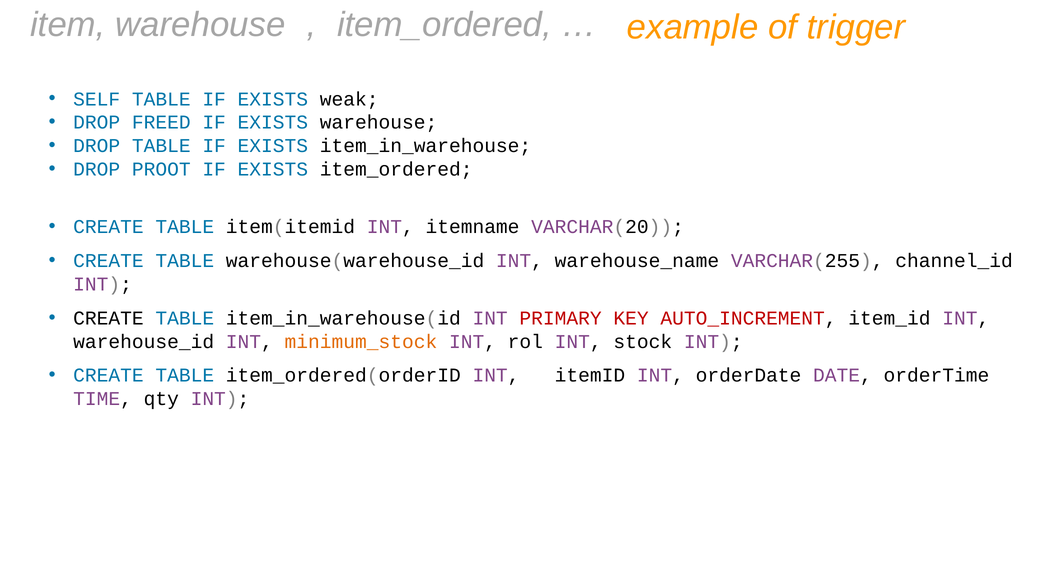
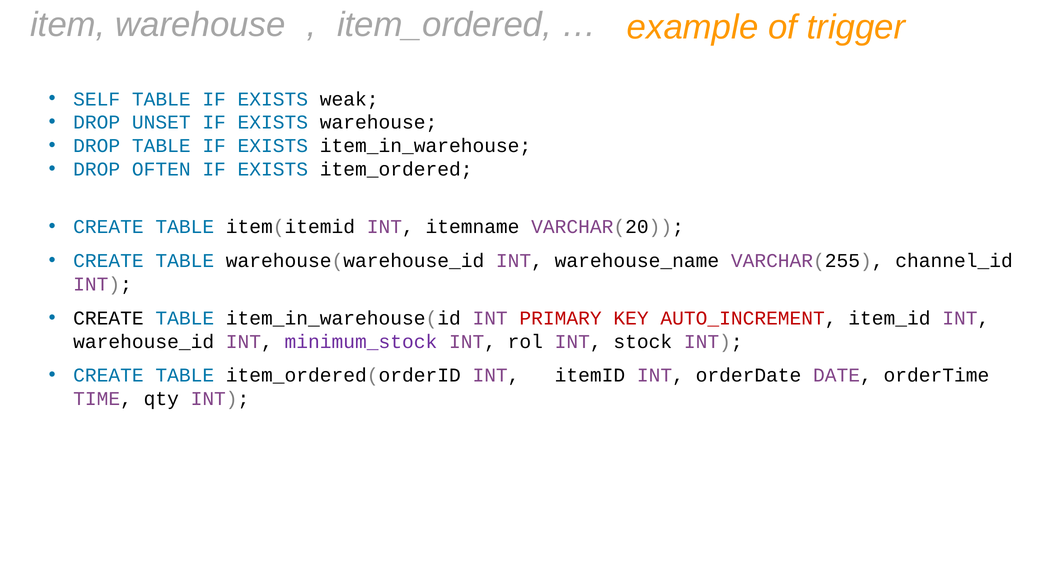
FREED: FREED -> UNSET (161, 123)
PROOT: PROOT -> OFTEN (161, 170)
minimum_stock colour: orange -> purple (361, 342)
